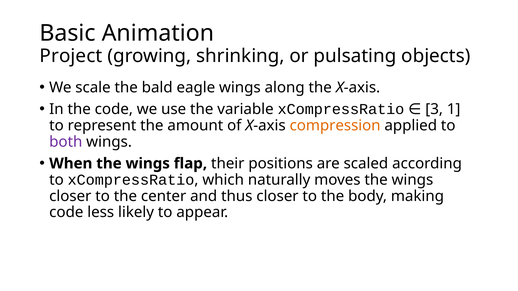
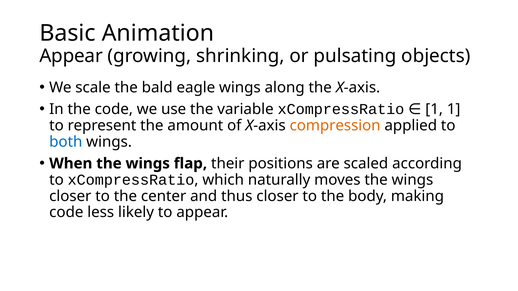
Project: Project -> Appear (71, 56)
xCompressRatio 3: 3 -> 1 (434, 109)
both colour: purple -> blue (66, 142)
